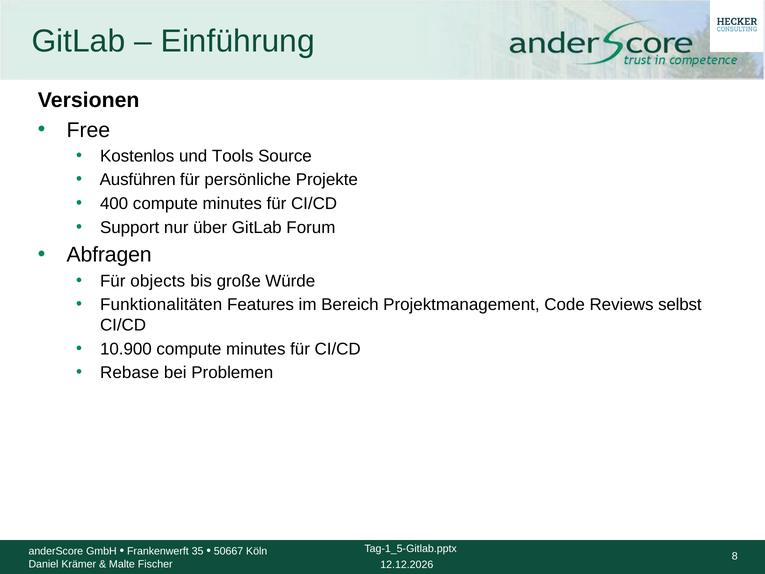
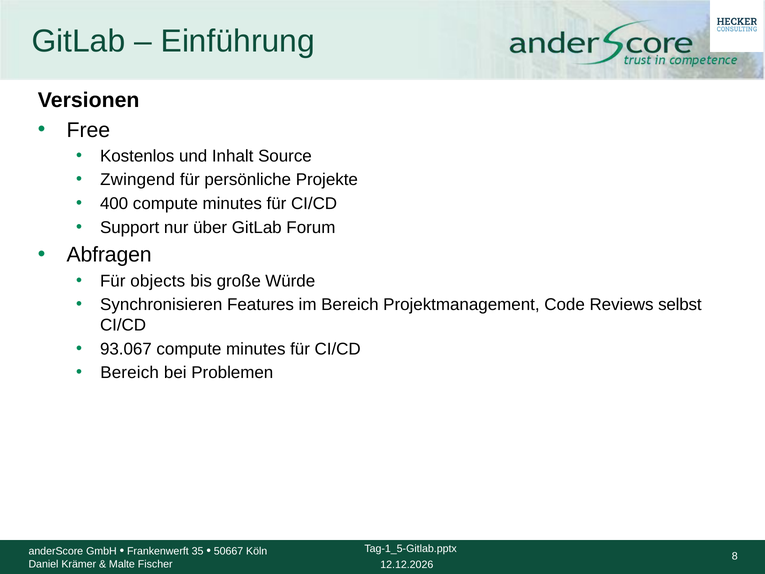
Tools: Tools -> Inhalt (233, 156)
Ausführen: Ausführen -> Zwingend (138, 180)
Funktionalitäten: Funktionalitäten -> Synchronisieren (161, 305)
10.900: 10.900 -> 93.067 (126, 349)
Rebase: Rebase -> Bereich (130, 373)
